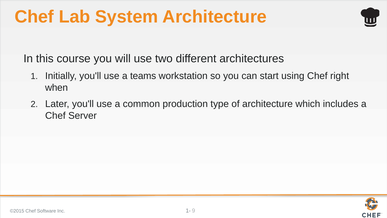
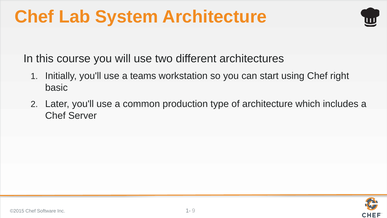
when: when -> basic (56, 87)
